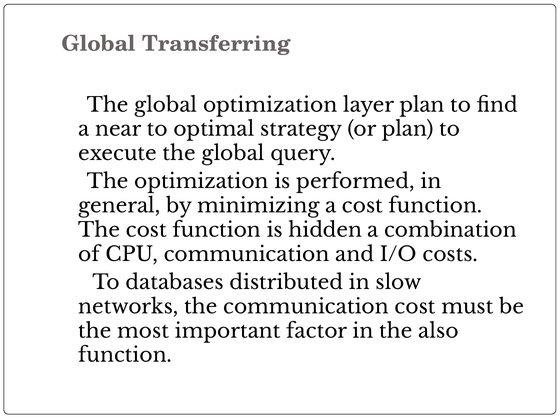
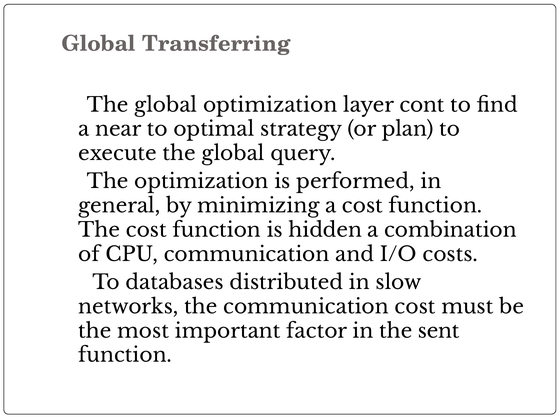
layer plan: plan -> cont (422, 105)
also: also -> sent (439, 331)
